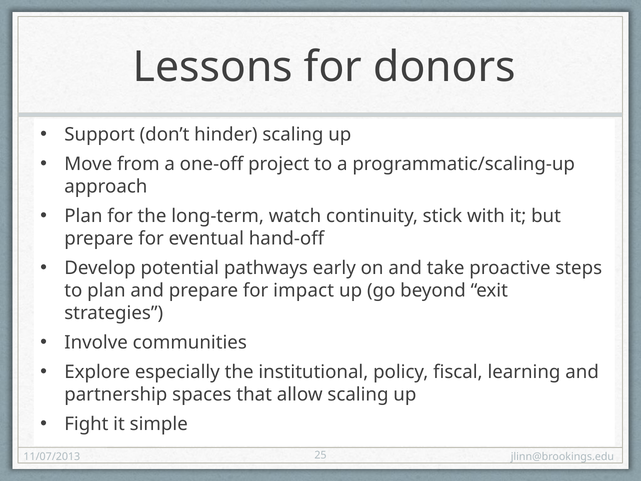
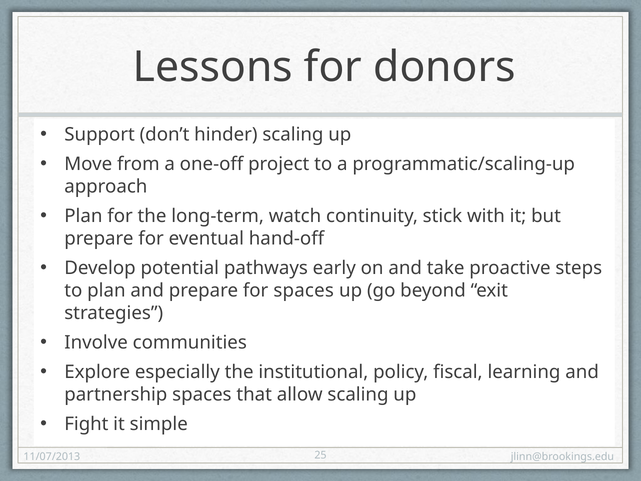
for impact: impact -> spaces (304, 290)
